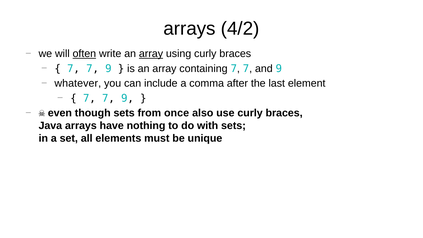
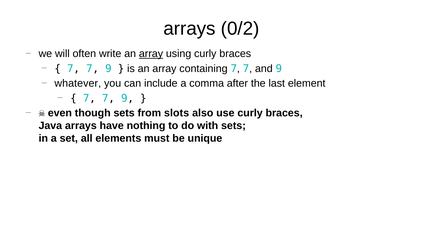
4/2: 4/2 -> 0/2 (240, 29)
often underline: present -> none (84, 54)
once: once -> slots (177, 113)
